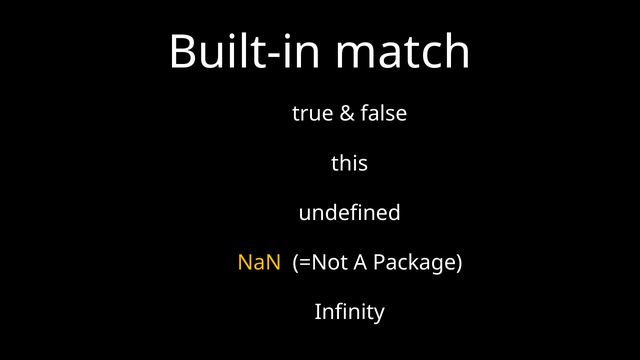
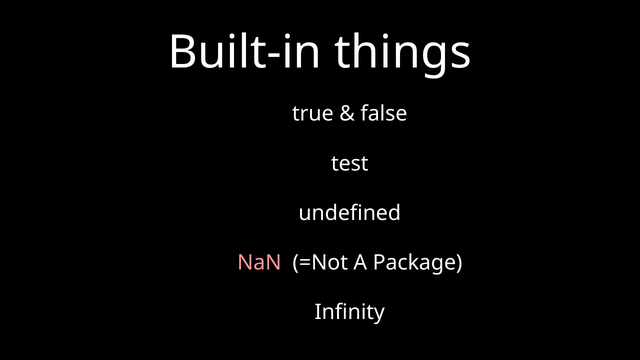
match: match -> things (403, 52)
this: this -> test (350, 163)
NaN colour: yellow -> pink (259, 263)
